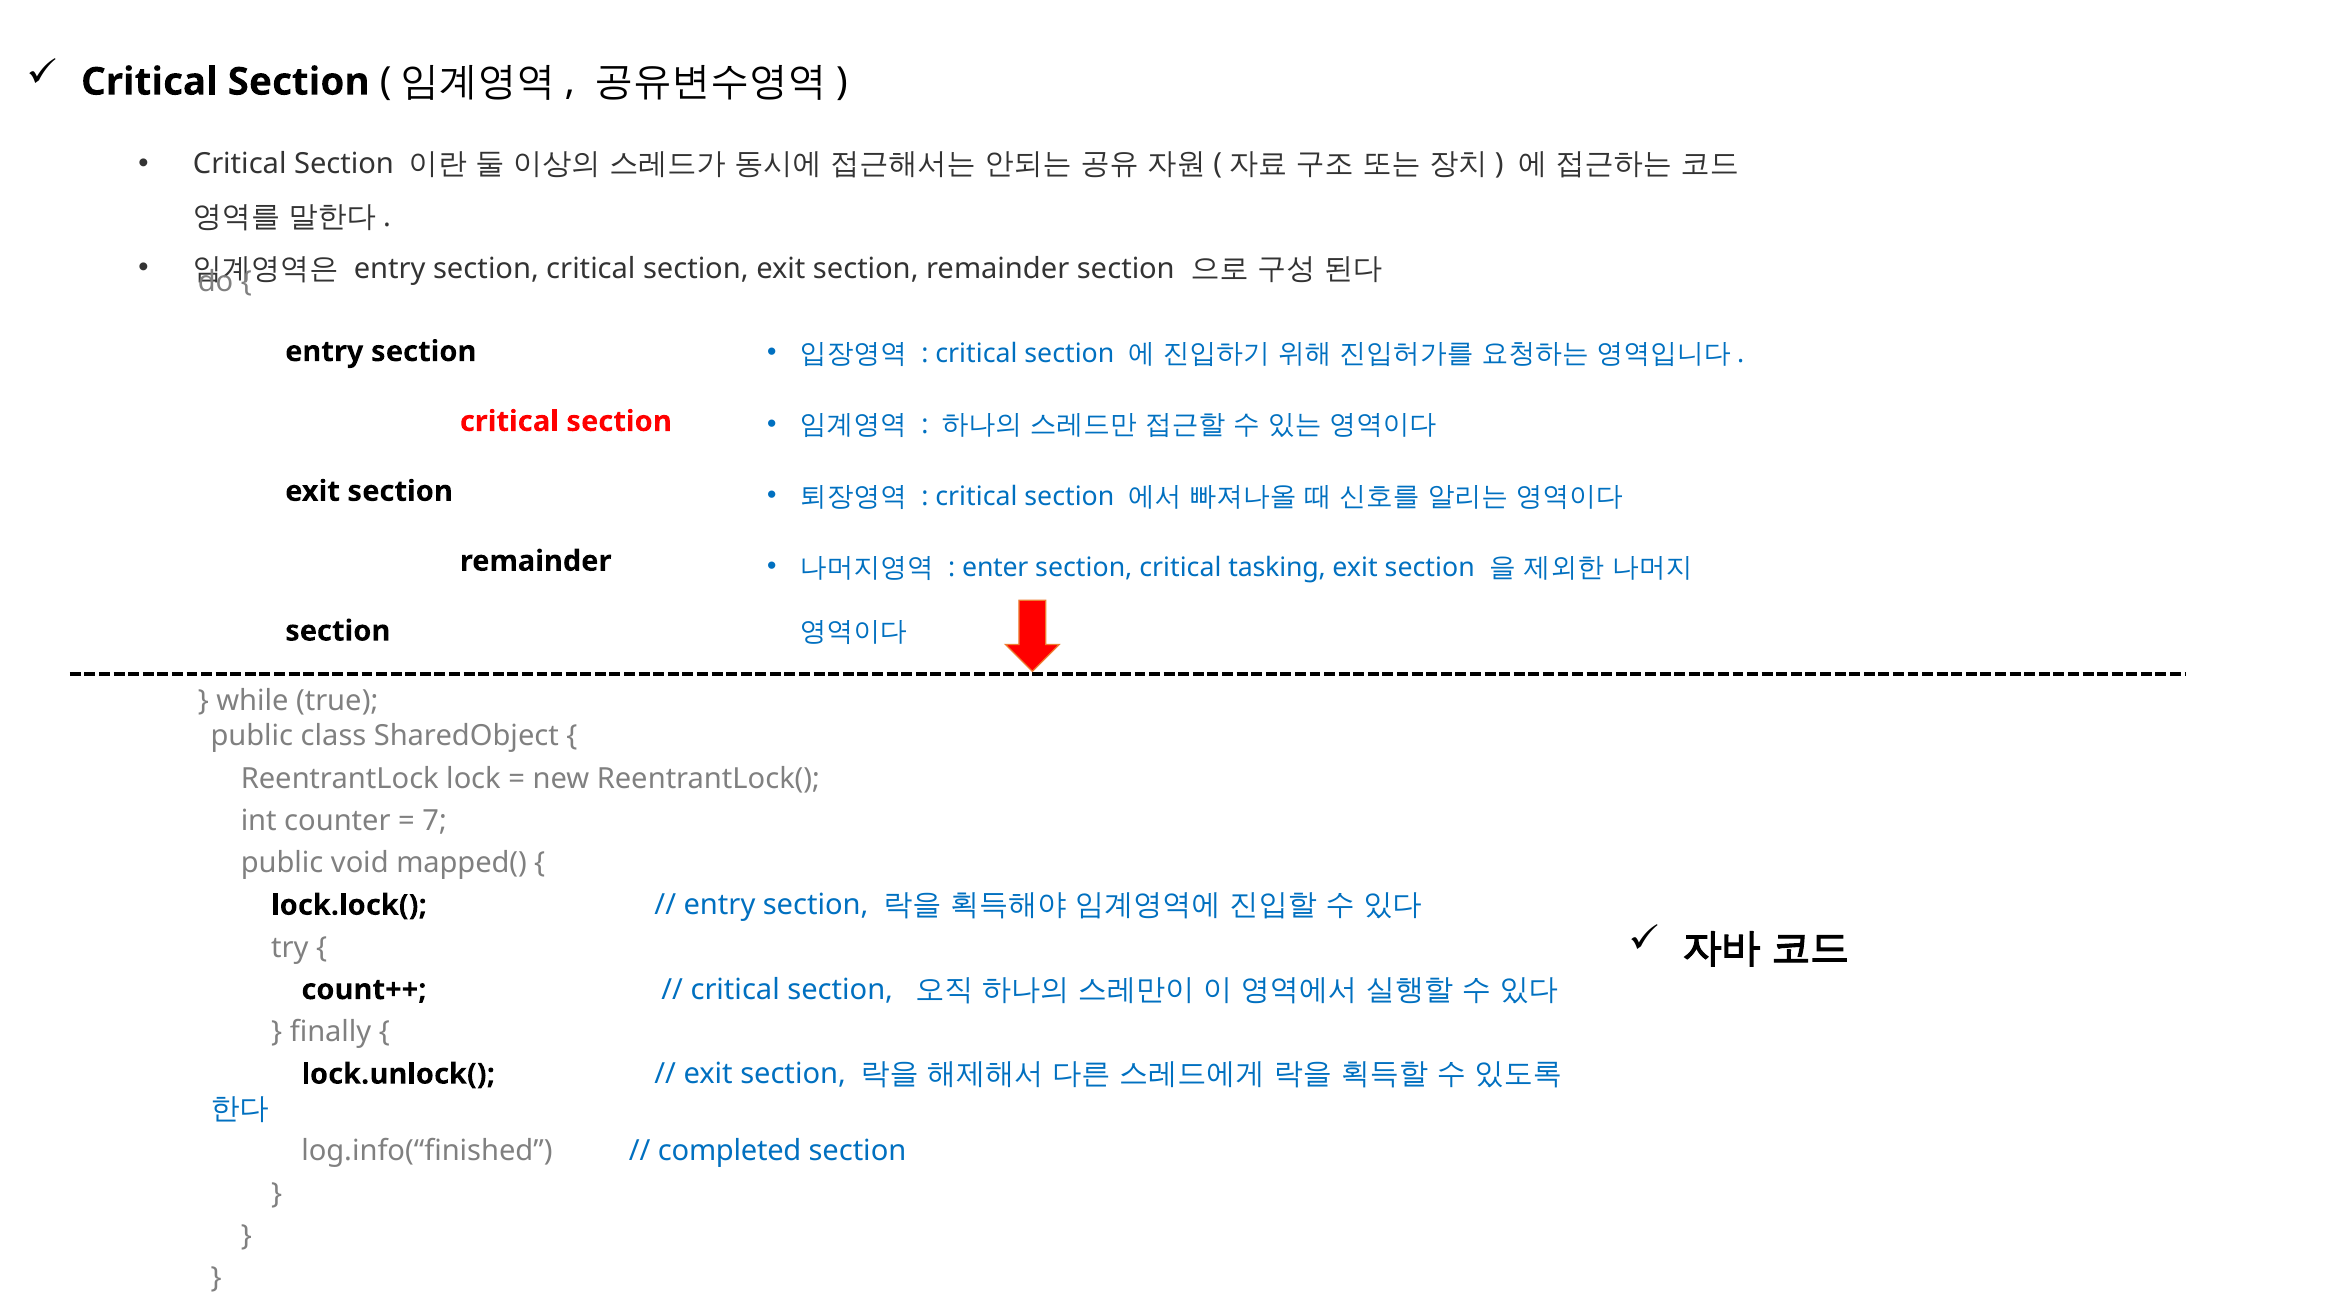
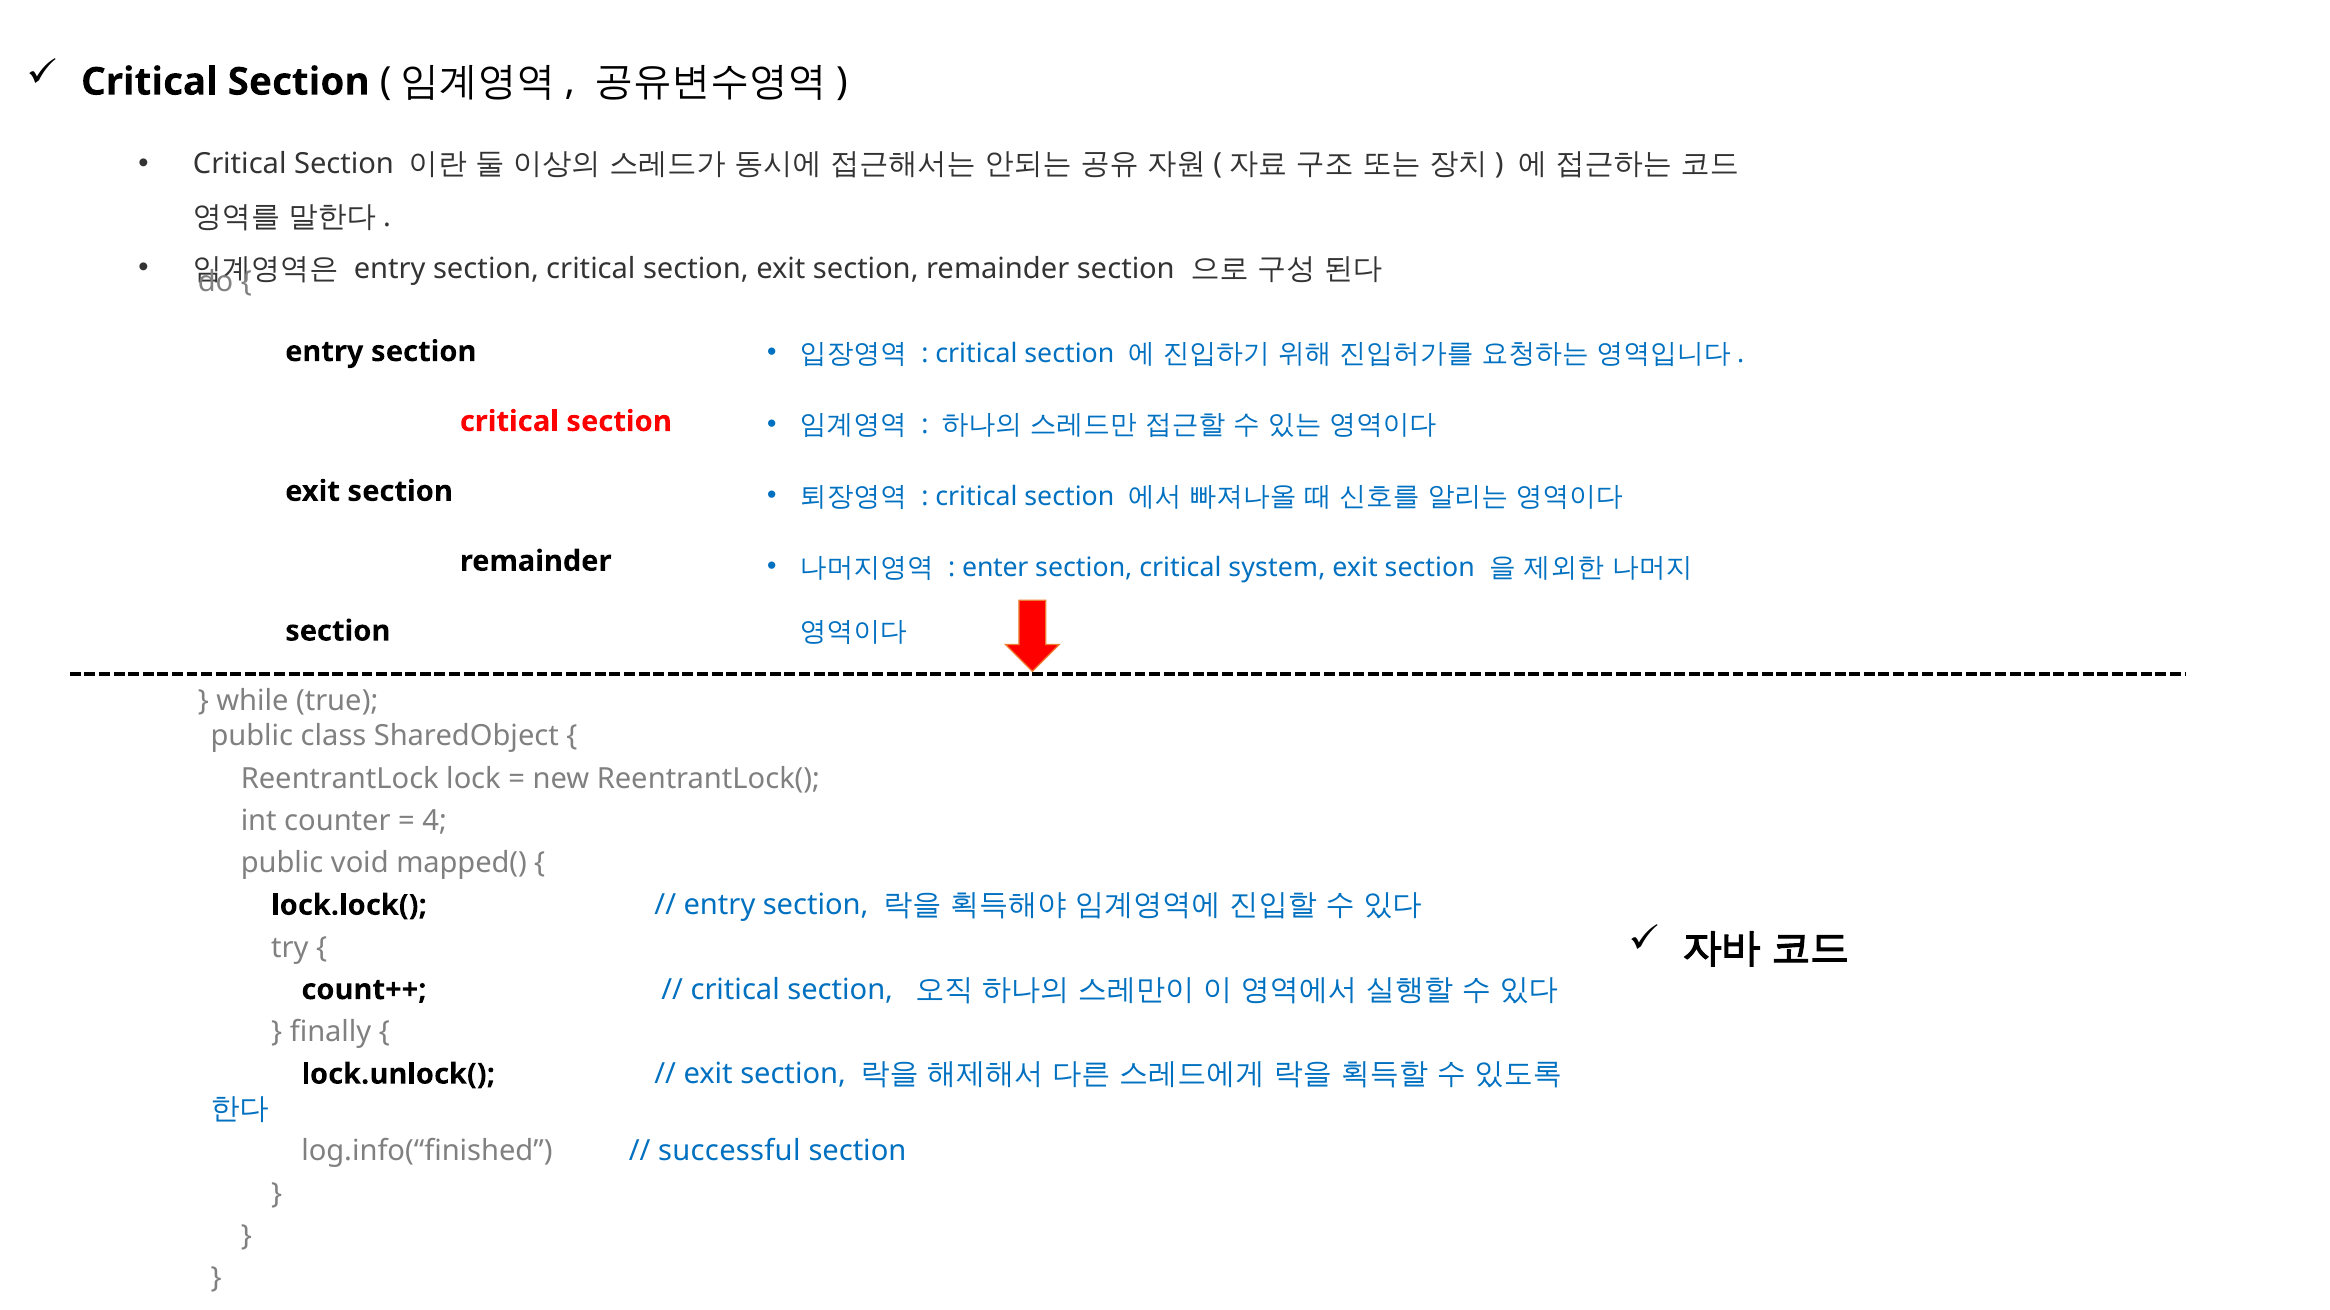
tasking: tasking -> system (1277, 568)
7: 7 -> 4 (435, 821)
completed: completed -> successful (729, 1152)
